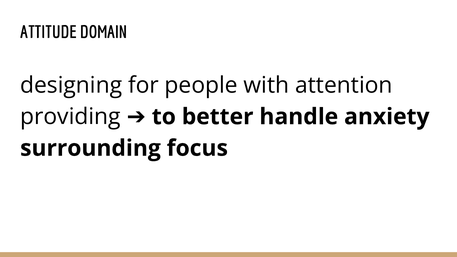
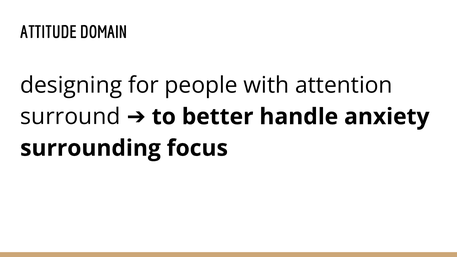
providing: providing -> surround (70, 117)
